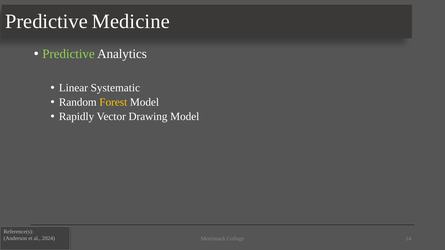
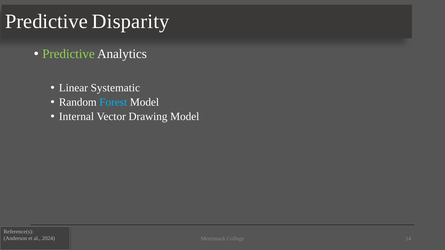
Medicine: Medicine -> Disparity (131, 22)
Forest colour: yellow -> light blue (113, 102)
Rapidly: Rapidly -> Internal (77, 117)
